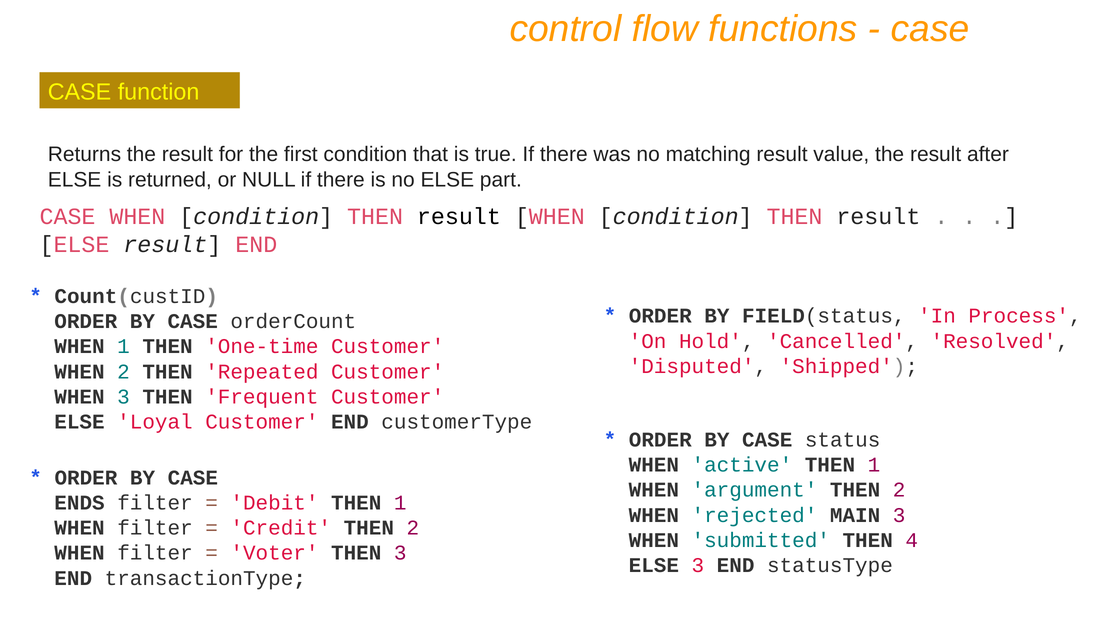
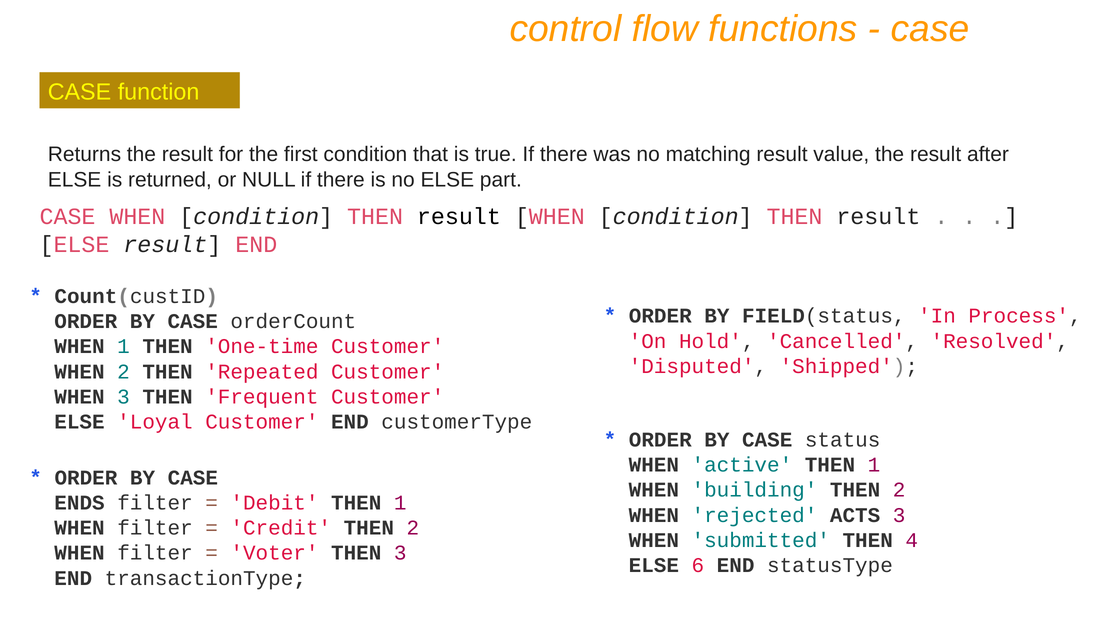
argument: argument -> building (754, 490)
MAIN: MAIN -> ACTS (855, 515)
ELSE 3: 3 -> 6 (698, 565)
